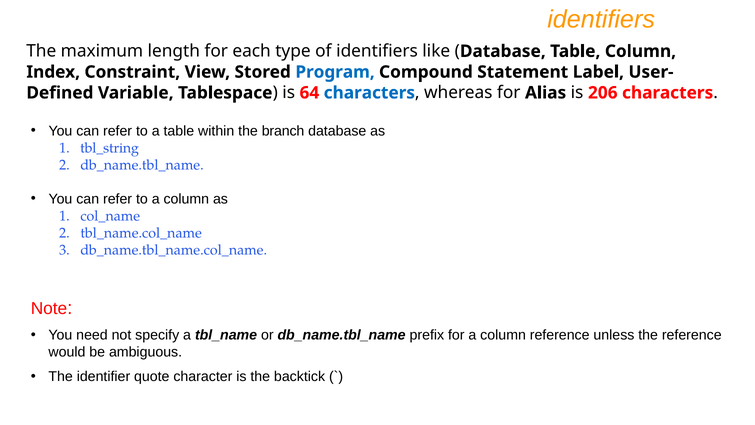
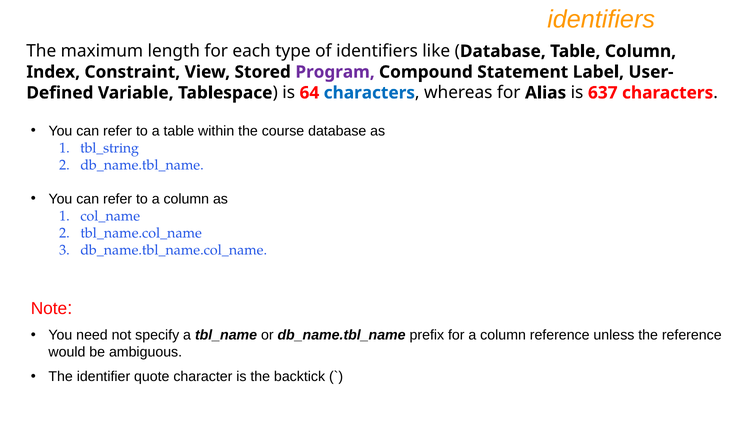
Program colour: blue -> purple (335, 72)
206: 206 -> 637 (603, 93)
branch: branch -> course (283, 131)
